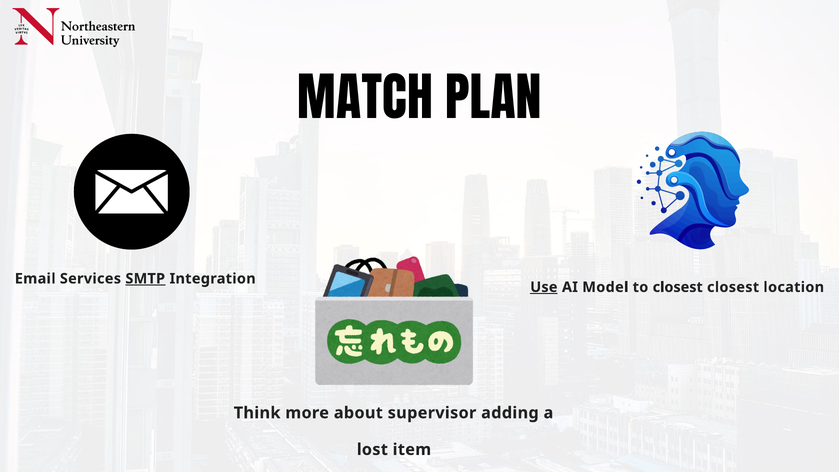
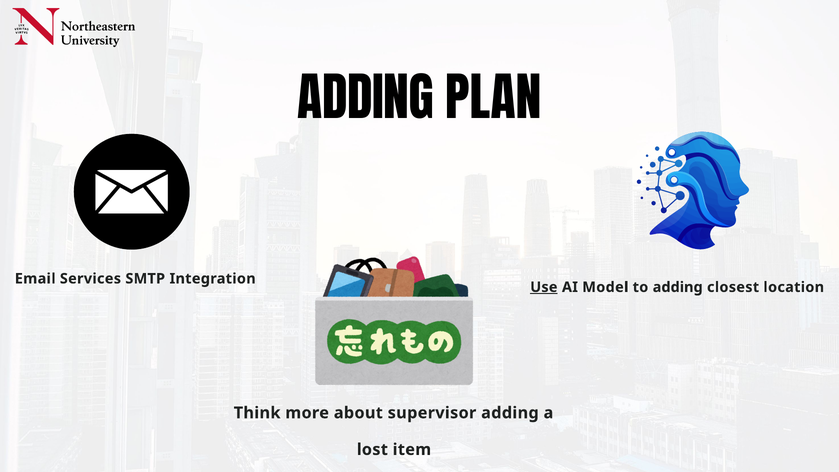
MATCH: MATCH -> ADDING (366, 101)
SMTP underline: present -> none (145, 279)
to closest: closest -> adding (678, 287)
